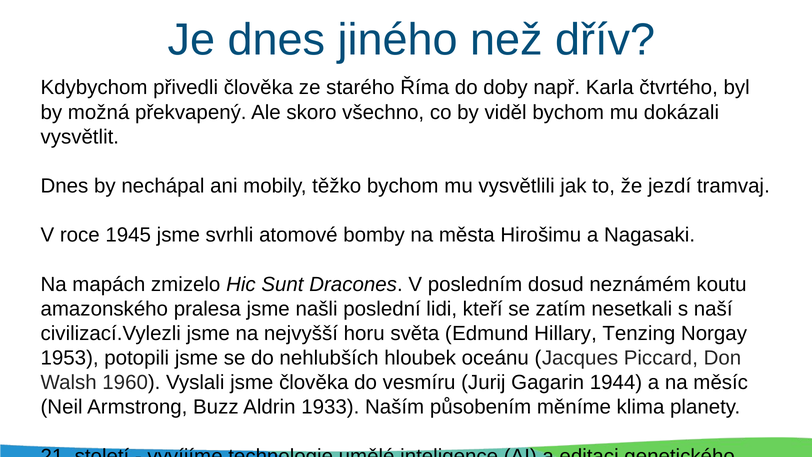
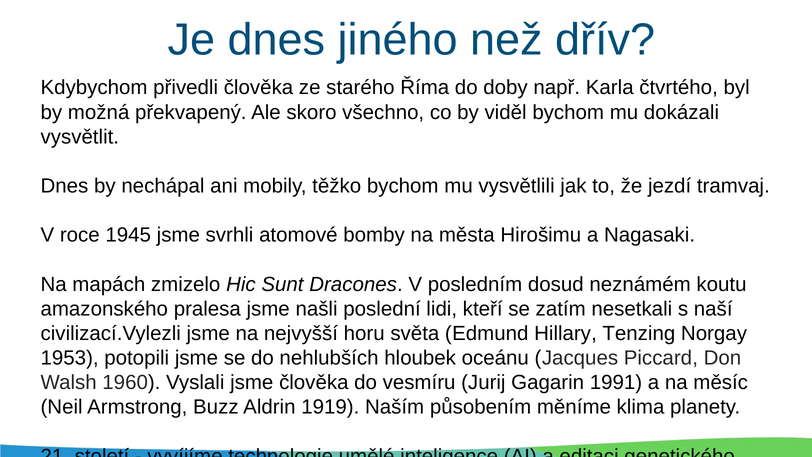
1944: 1944 -> 1991 (616, 382)
1933: 1933 -> 1919 (330, 407)
